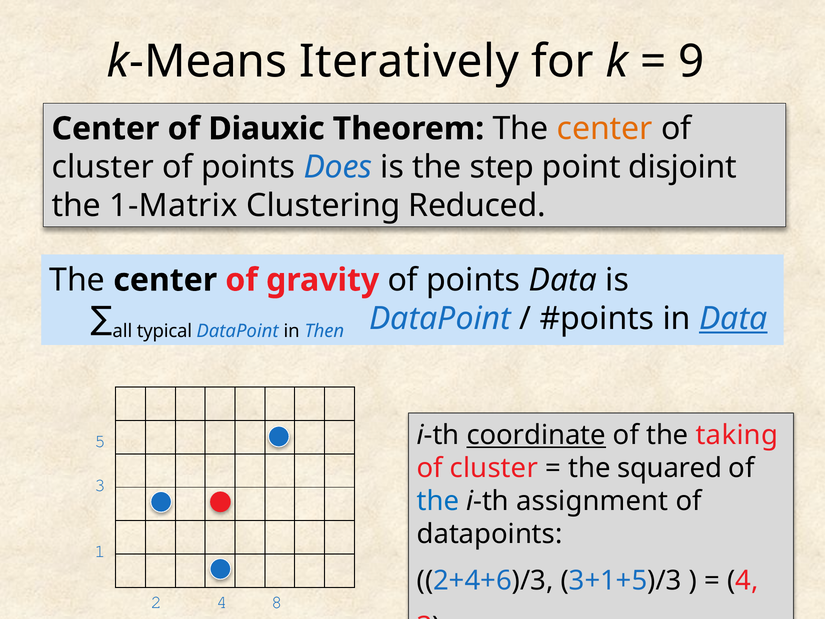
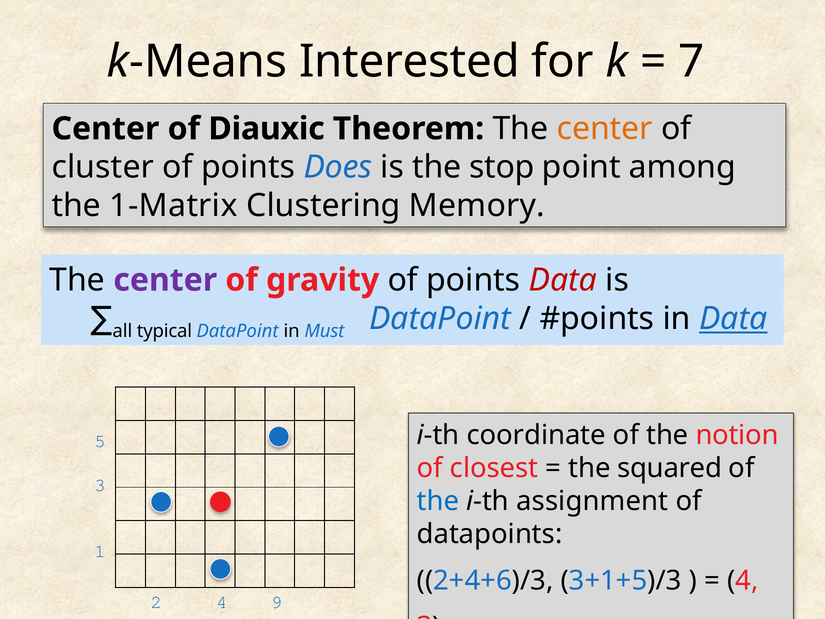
Iteratively: Iteratively -> Interested (409, 62)
9: 9 -> 7 (691, 62)
step: step -> stop (502, 167)
disjoint: disjoint -> among (683, 167)
Reduced: Reduced -> Memory (477, 206)
center colour: black -> purple (165, 280)
Data colour: black -> red (563, 280)
Then: Then -> Must (324, 331)
coordinate underline: present -> none (536, 435)
taking: taking -> notion (737, 435)
cluster: cluster -> closest (494, 468)
8: 8 -> 9 (277, 602)
